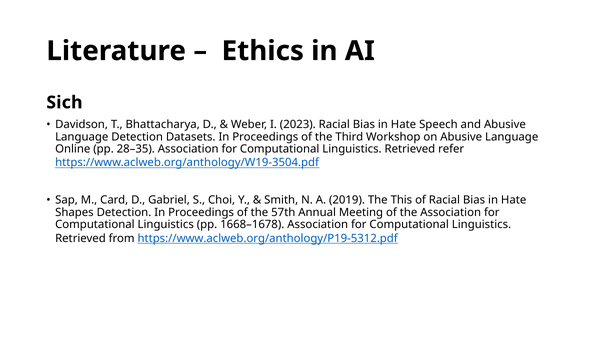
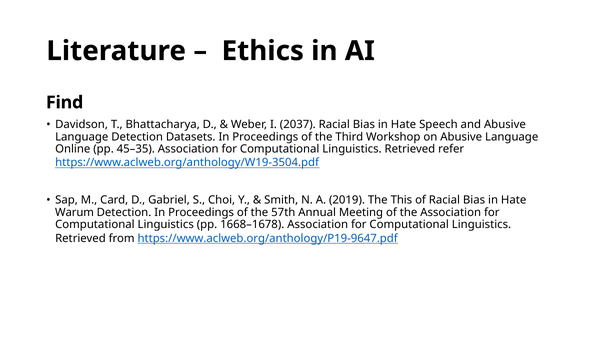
Sich: Sich -> Find (65, 103)
2023: 2023 -> 2037 (298, 125)
28–35: 28–35 -> 45–35 (136, 149)
Shapes: Shapes -> Warum (74, 213)
https://www.aclweb.org/anthology/P19-5312.pdf: https://www.aclweb.org/anthology/P19-5312.pdf -> https://www.aclweb.org/anthology/P19-9647.pdf (268, 239)
